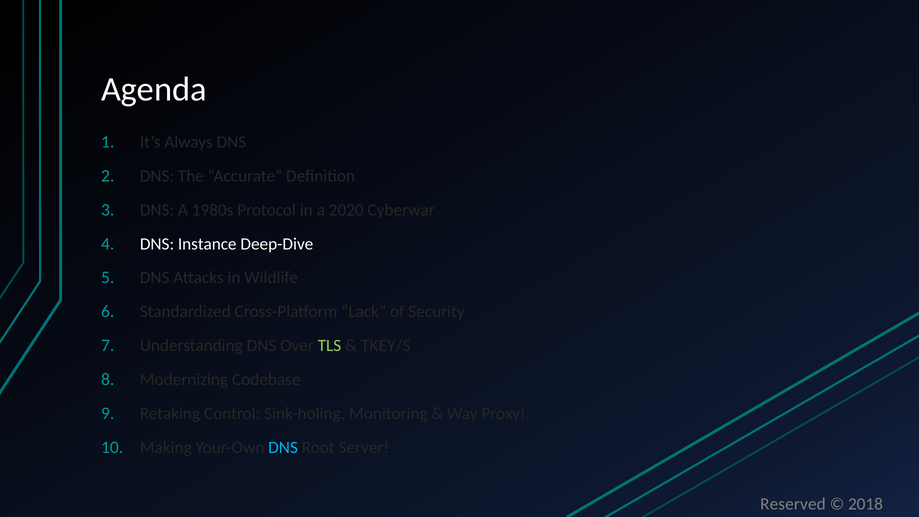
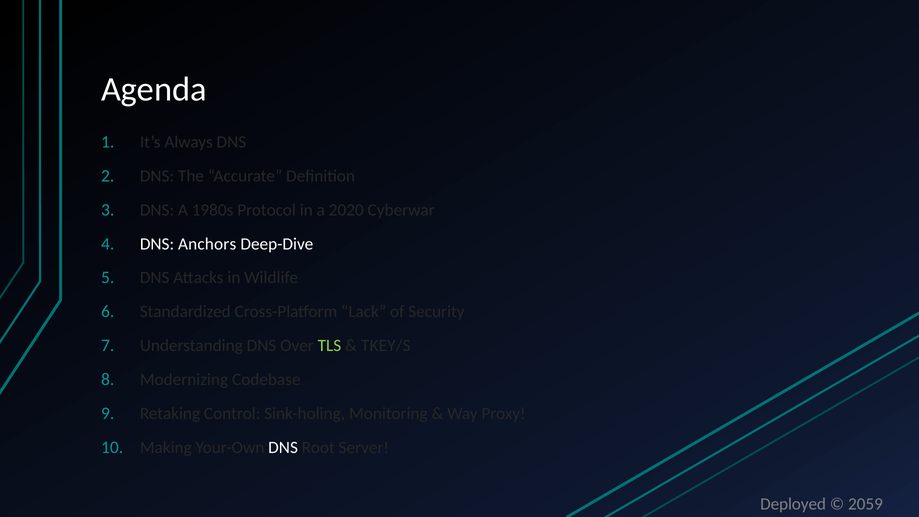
Instance: Instance -> Anchors (207, 244)
DNS colour: light blue -> white (283, 447)
Reserved: Reserved -> Deployed (793, 504)
2018: 2018 -> 2059 (865, 504)
